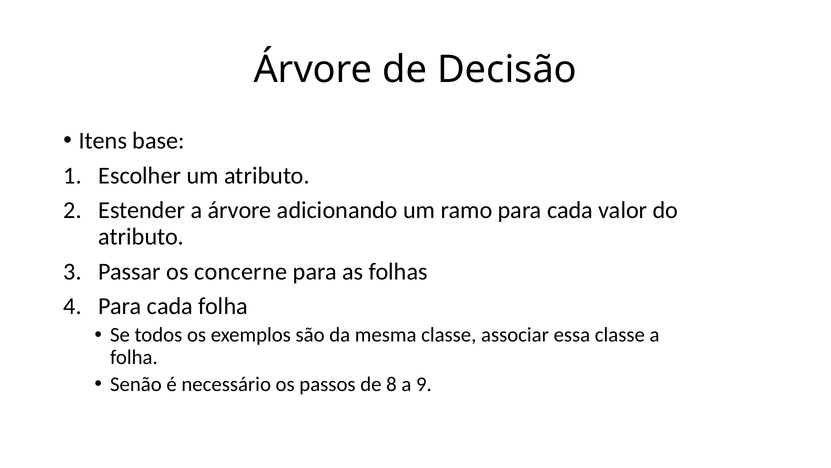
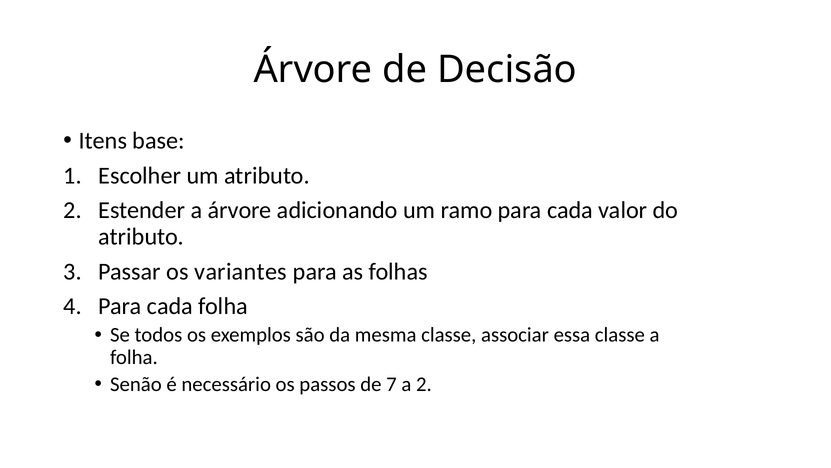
concerne: concerne -> variantes (241, 271)
8: 8 -> 7 (391, 384)
a 9: 9 -> 2 (424, 384)
